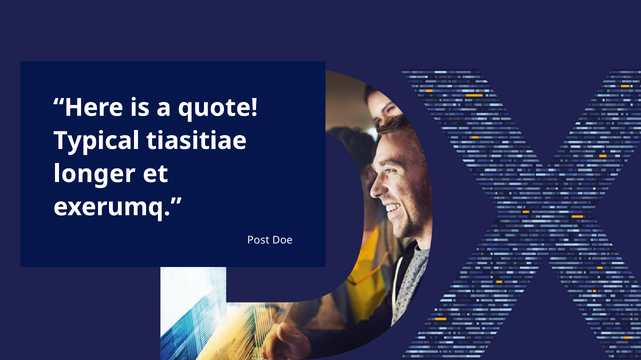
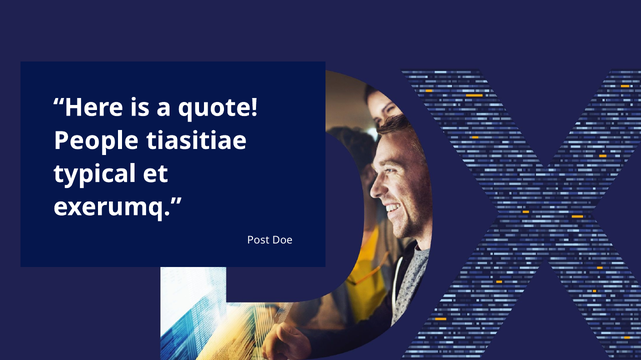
Typical: Typical -> People (96, 141)
longer: longer -> typical (95, 174)
